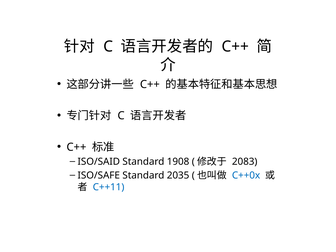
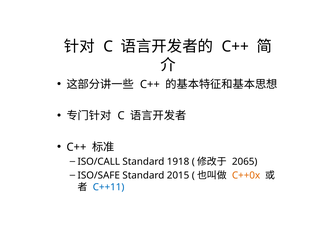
ISO/SAID: ISO/SAID -> ISO/CALL (99, 162)
1908: 1908 -> 1918 (178, 162)
2083: 2083 -> 2065 (245, 162)
2035: 2035 -> 2015 (178, 175)
C++0x colour: blue -> orange (246, 175)
